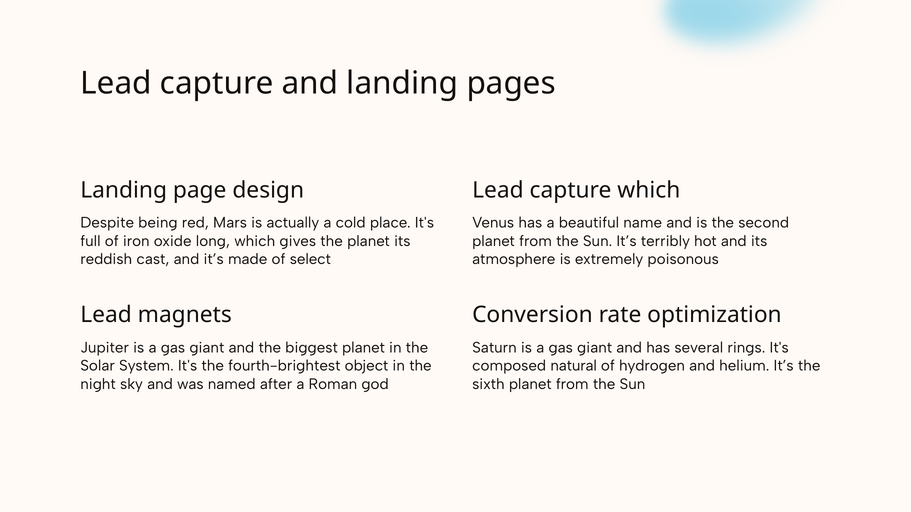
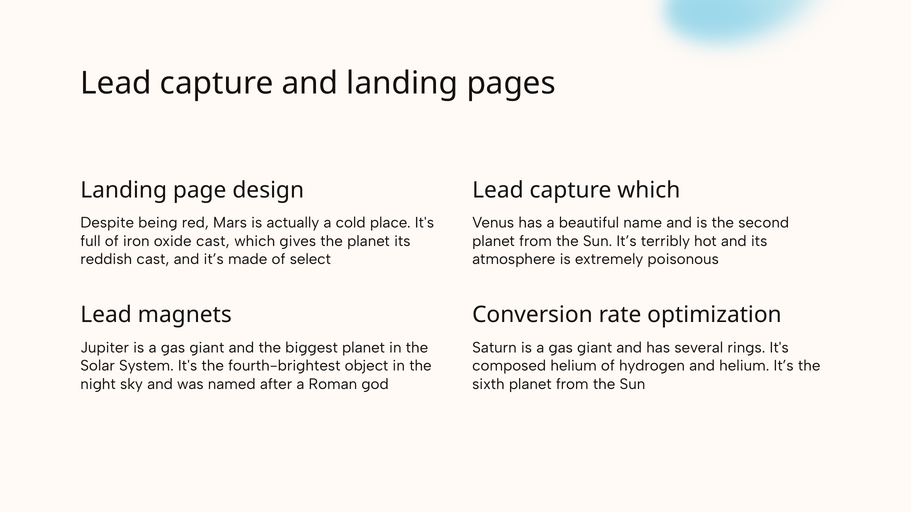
oxide long: long -> cast (213, 241)
composed natural: natural -> helium (574, 366)
